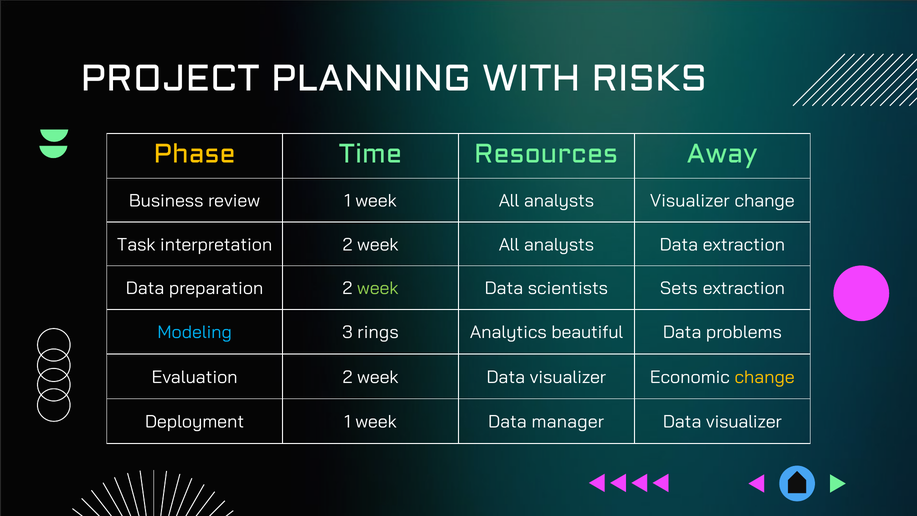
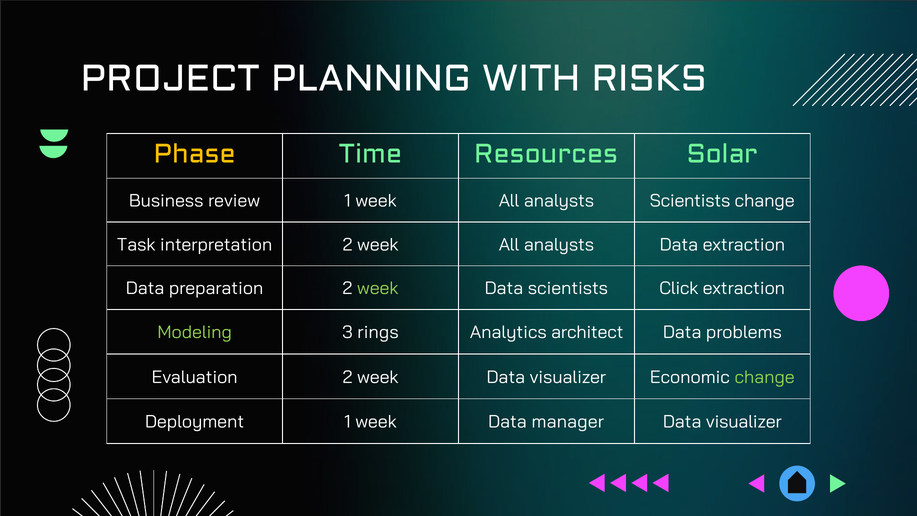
Away: Away -> Solar (722, 154)
analysts Visualizer: Visualizer -> Scientists (690, 201)
Sets: Sets -> Click (679, 288)
Modeling colour: light blue -> light green (195, 333)
beautiful: beautiful -> architect (587, 333)
change colour: yellow -> light green (765, 377)
